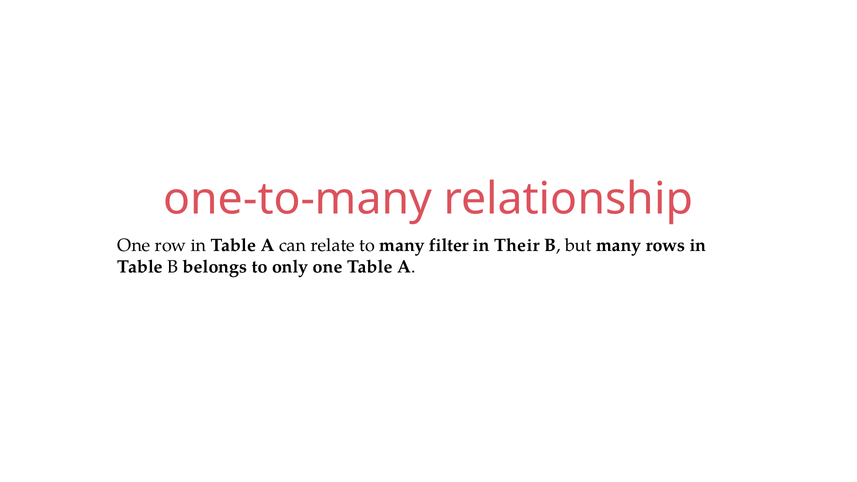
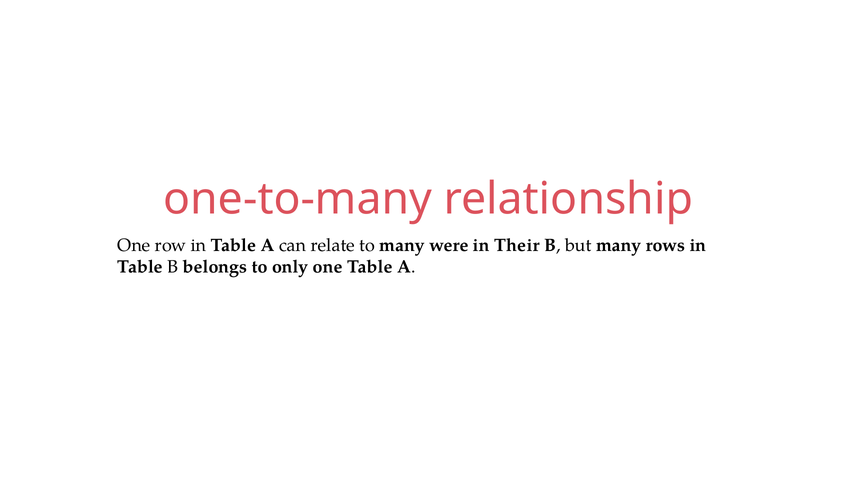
filter: filter -> were (449, 245)
